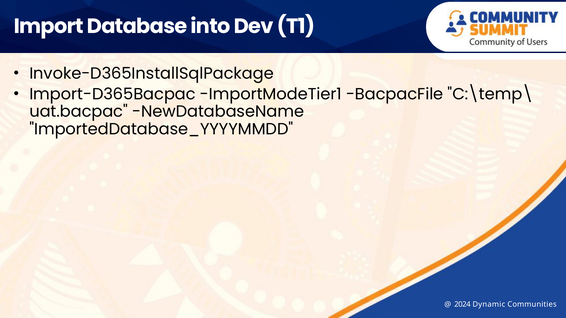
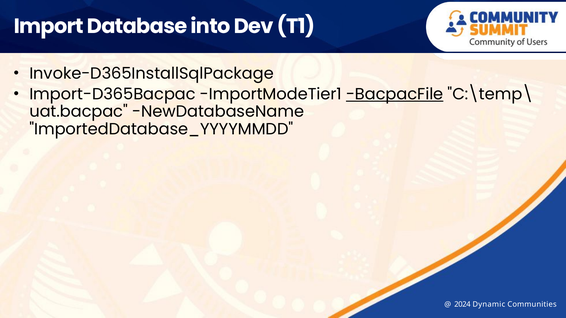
BacpacFile underline: none -> present (395, 94)
